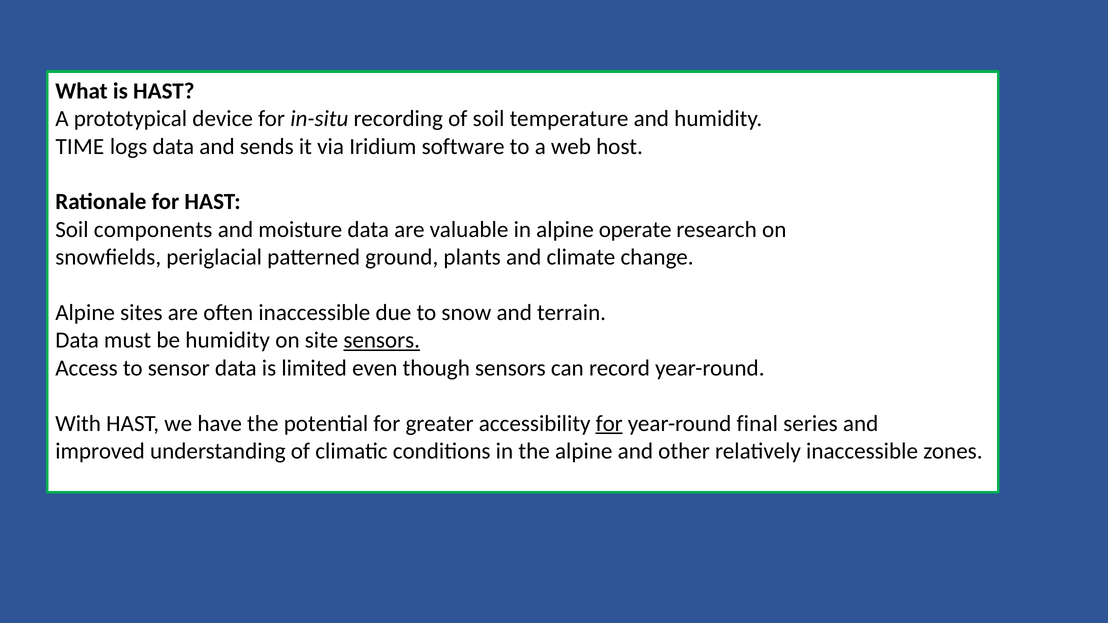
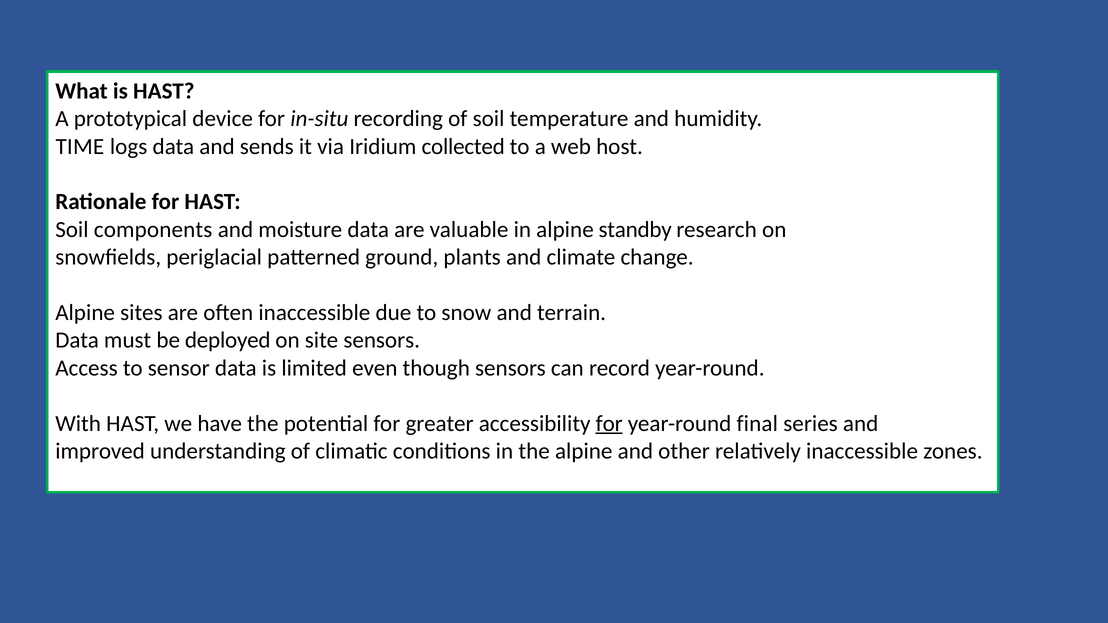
software: software -> collected (463, 147)
operate: operate -> standby (635, 230)
be humidity: humidity -> deployed (228, 341)
sensors underline: present -> none (382, 341)
